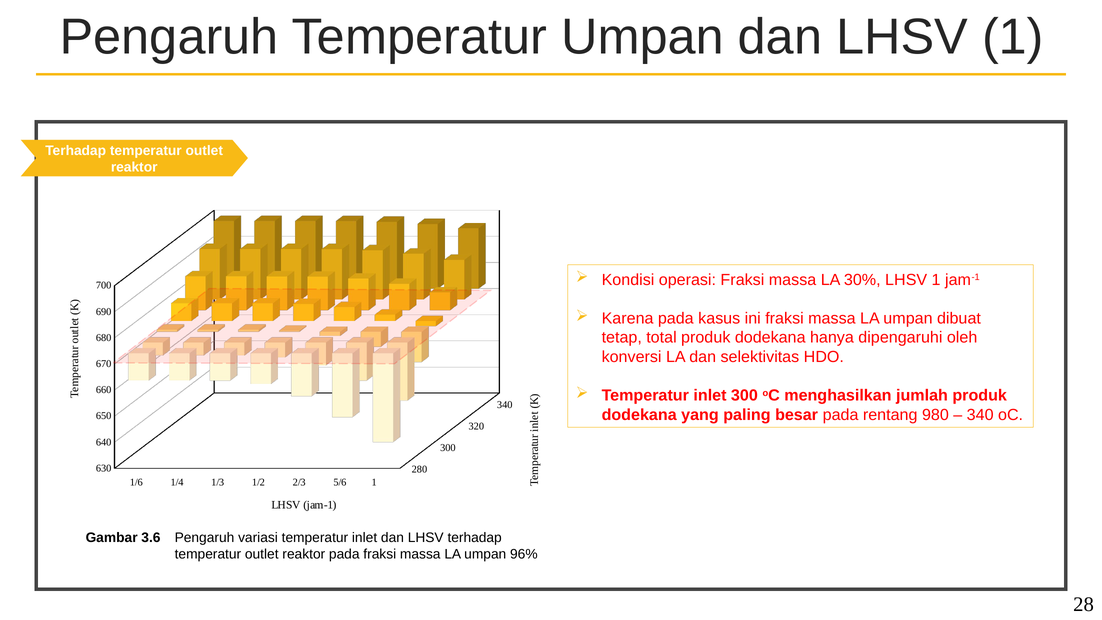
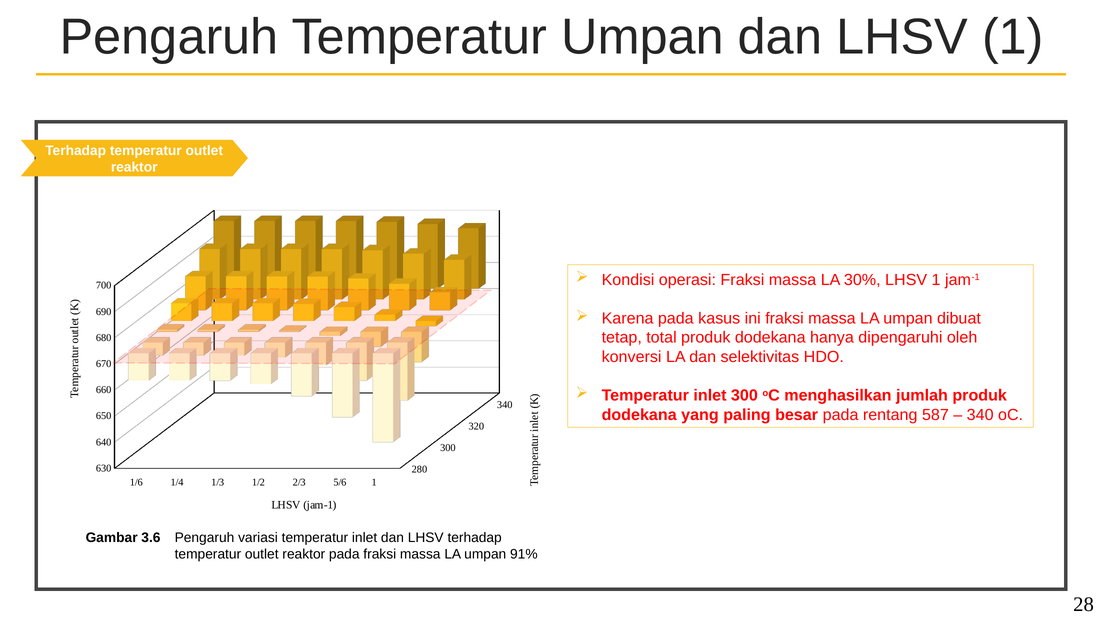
980: 980 -> 587 (935, 415)
96%: 96% -> 91% (524, 554)
